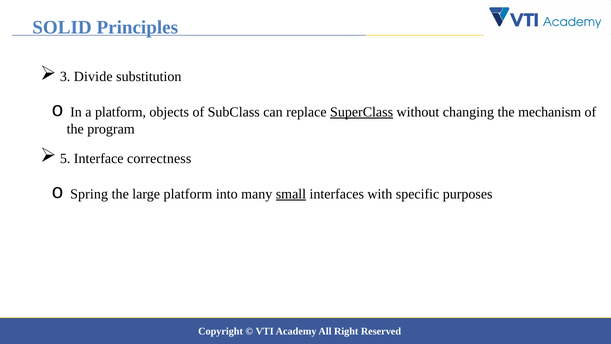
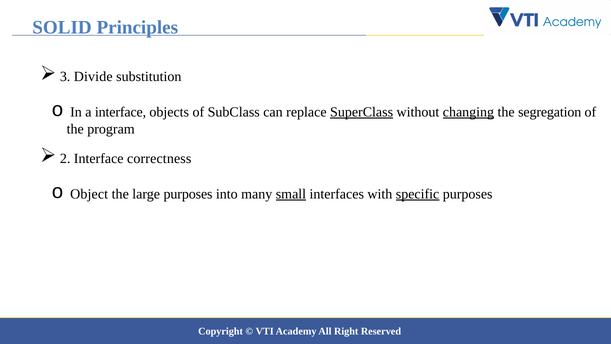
a platform: platform -> interface (121, 112)
changing underline: none -> present (468, 112)
mechanism: mechanism -> segregation (550, 112)
5: 5 -> 2 (65, 158)
Spring: Spring -> Object (89, 194)
large platform: platform -> purposes (188, 194)
specific underline: none -> present (418, 194)
